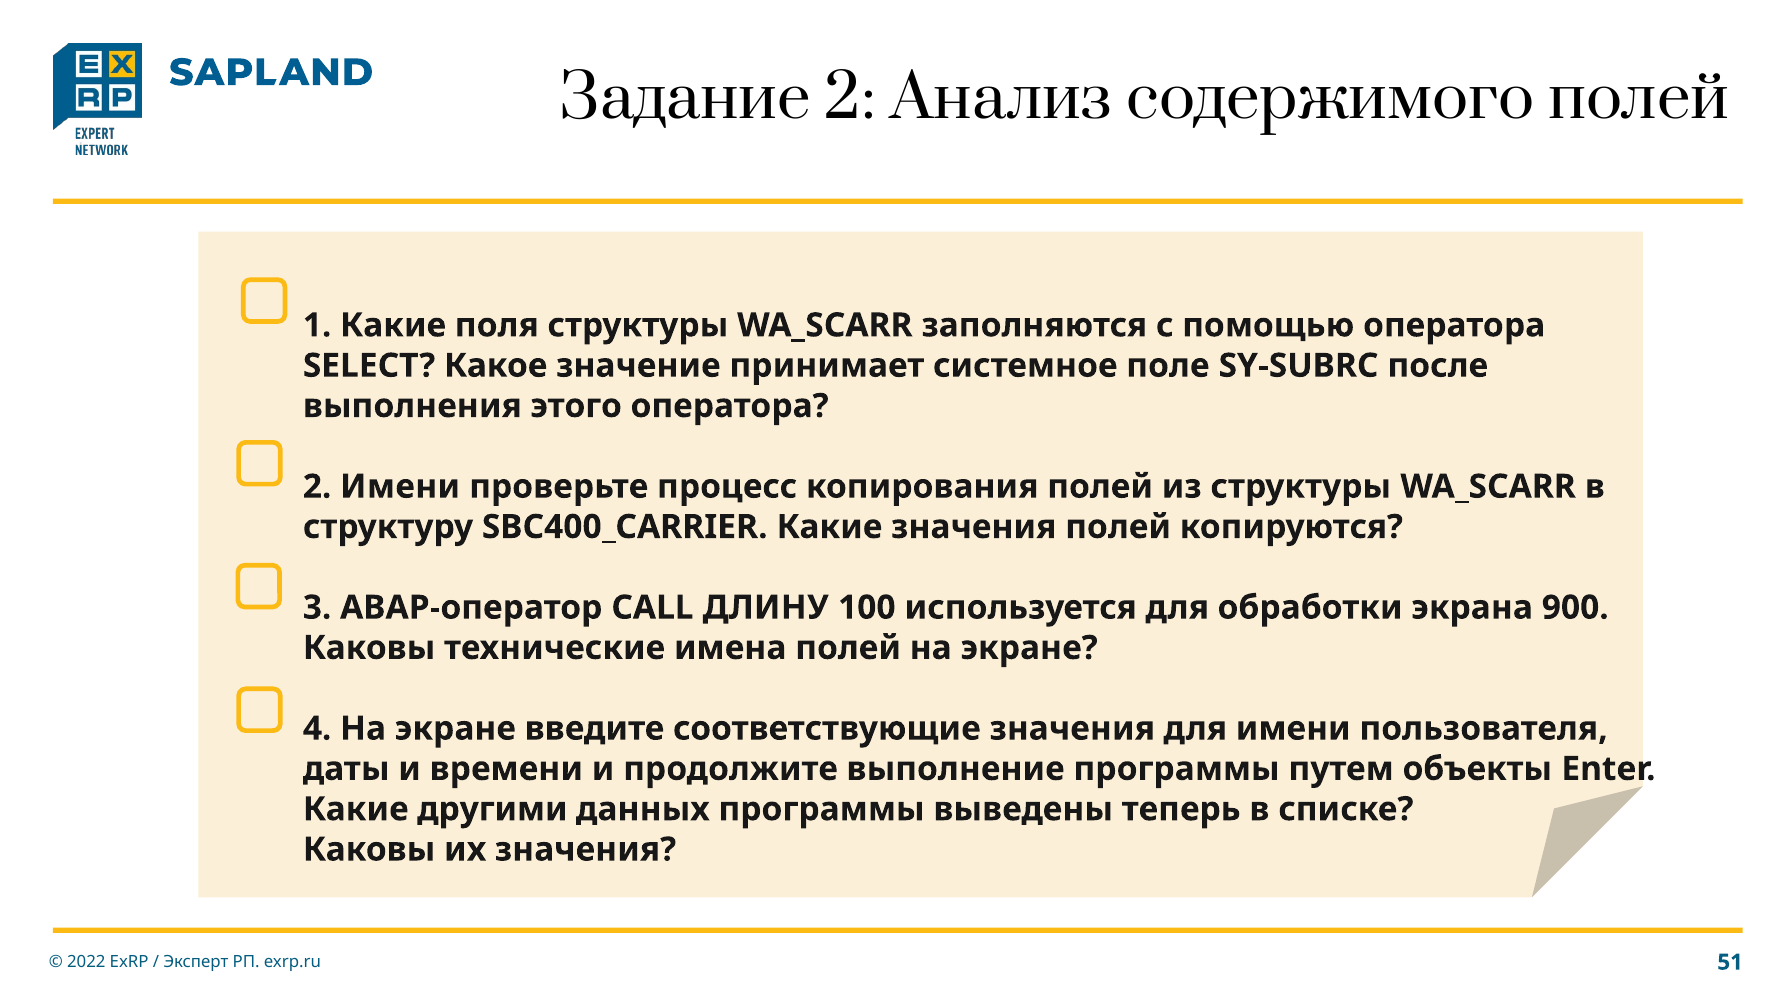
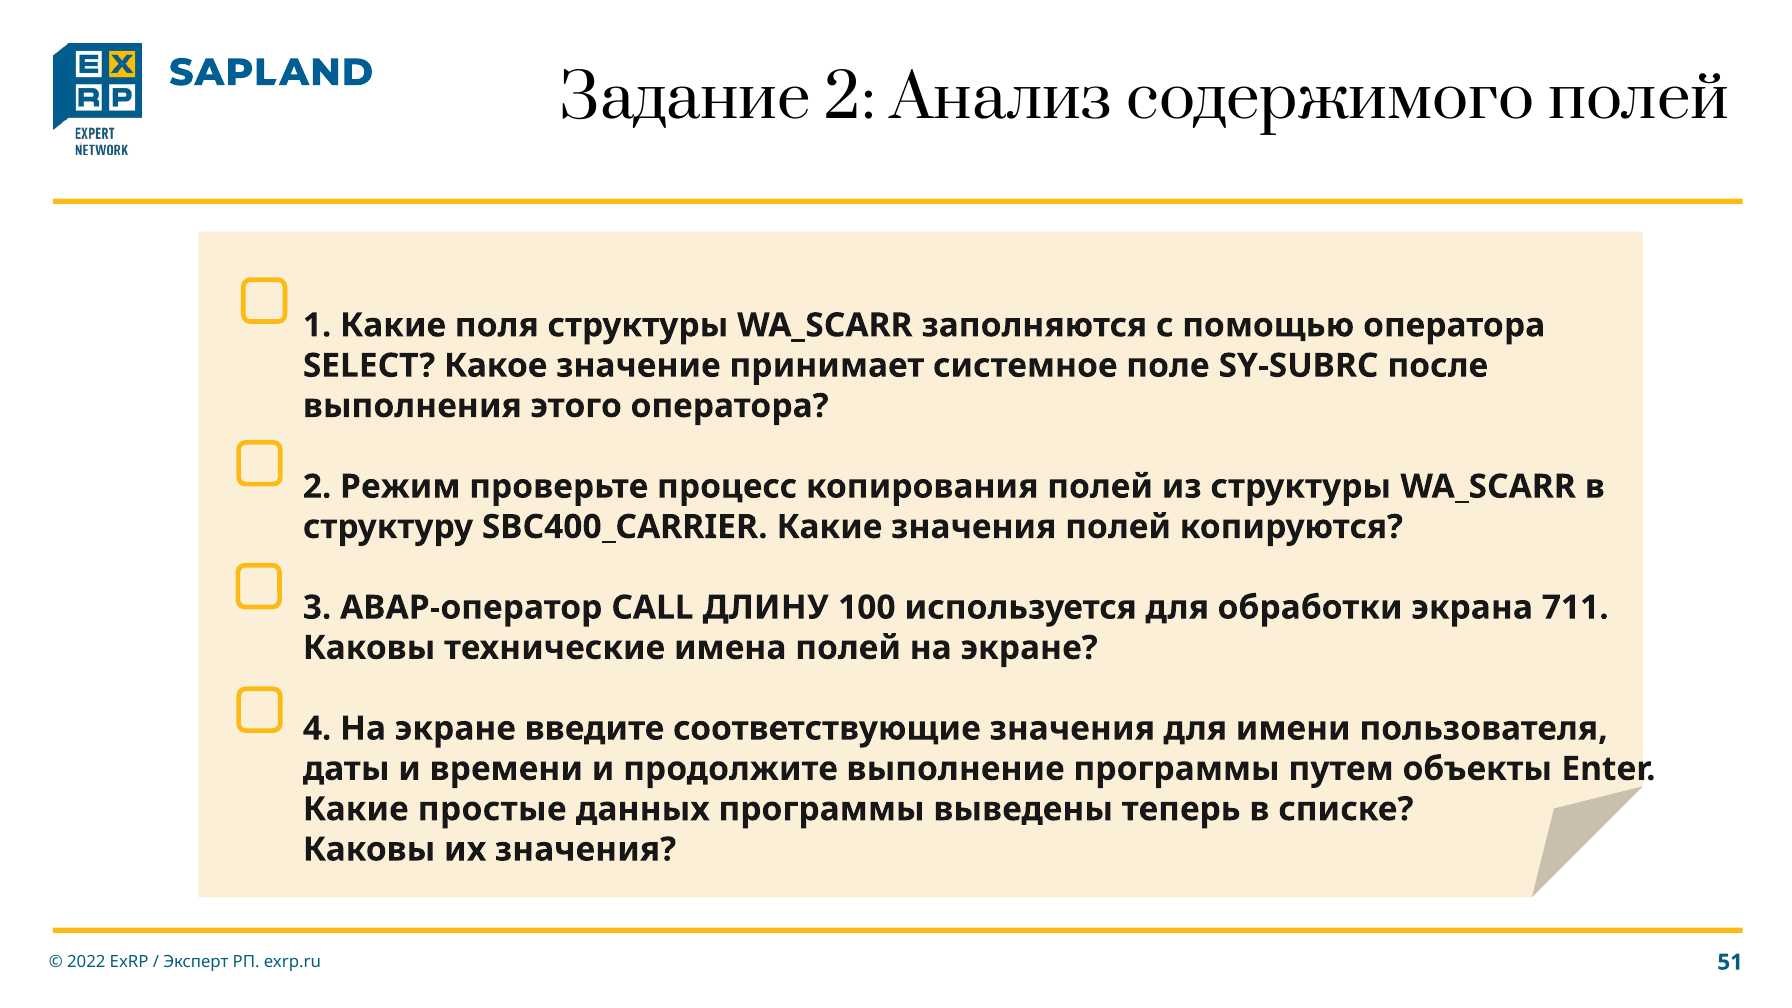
2 Имени: Имени -> Режим (400, 487)
900: 900 -> 711 (1575, 608)
другими: другими -> простые (492, 809)
